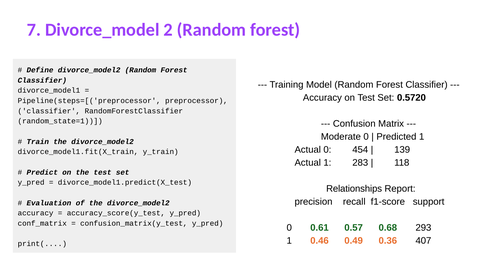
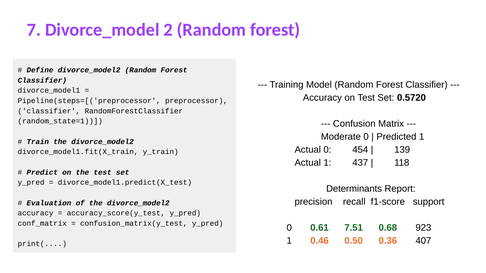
283: 283 -> 437 (360, 163)
Relationships: Relationships -> Determinants (354, 189)
0.57: 0.57 -> 7.51 (354, 228)
293: 293 -> 923 (423, 228)
0.49: 0.49 -> 0.50 (354, 241)
